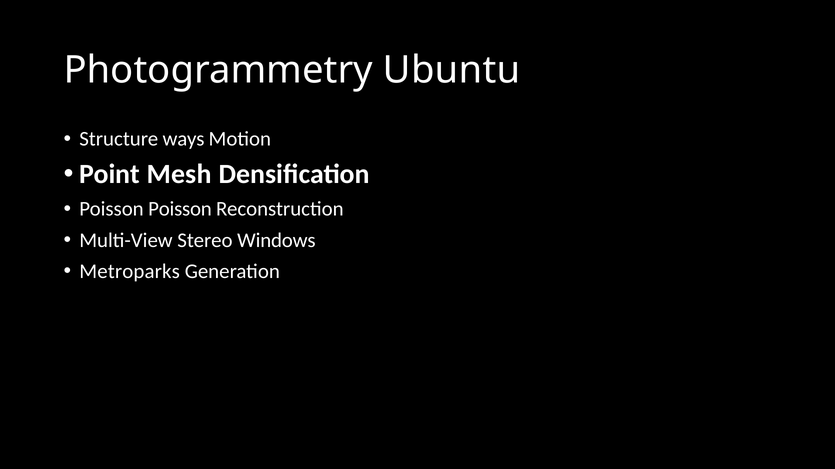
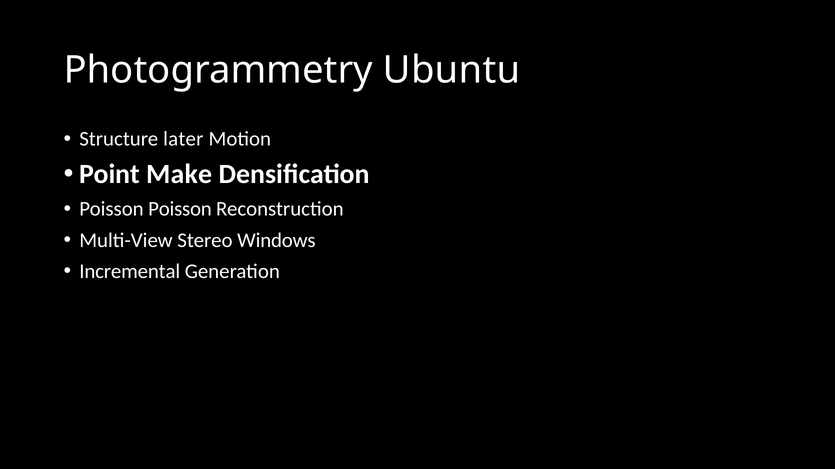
ways: ways -> later (183, 139)
Mesh: Mesh -> Make (179, 174)
Metroparks: Metroparks -> Incremental (130, 272)
